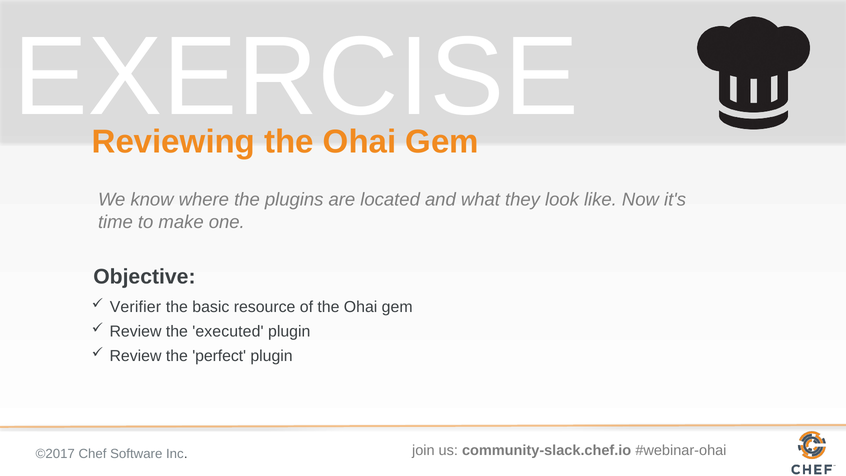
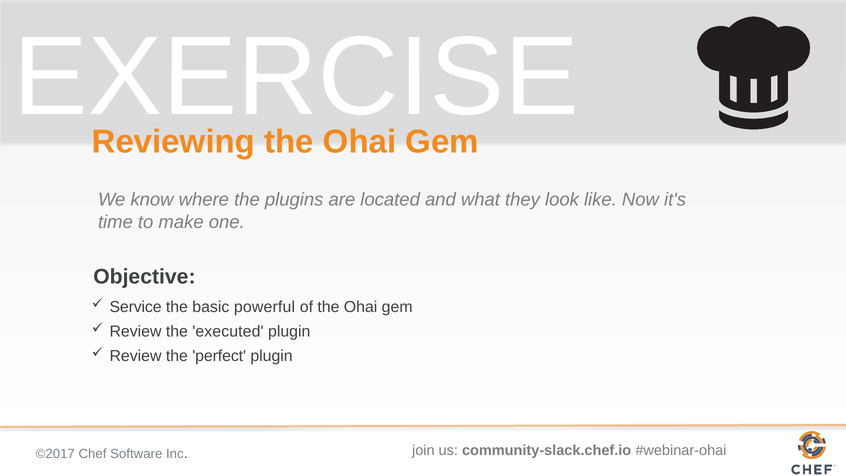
Verifier: Verifier -> Service (136, 307)
resource: resource -> powerful (265, 307)
